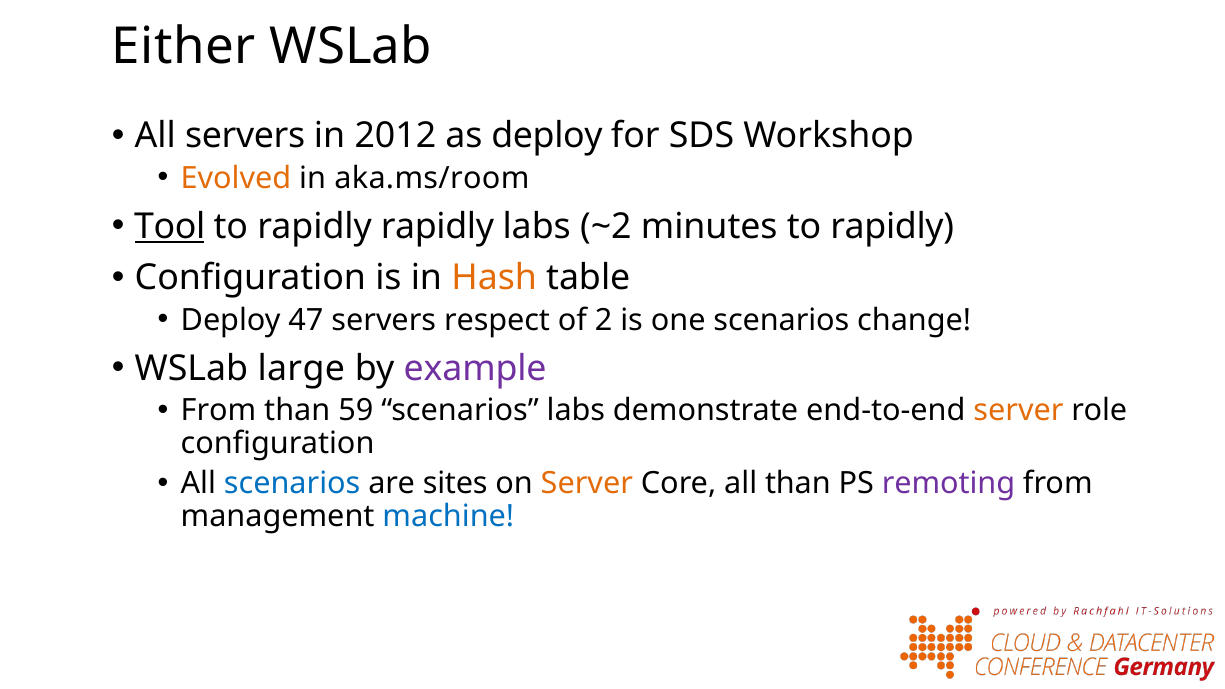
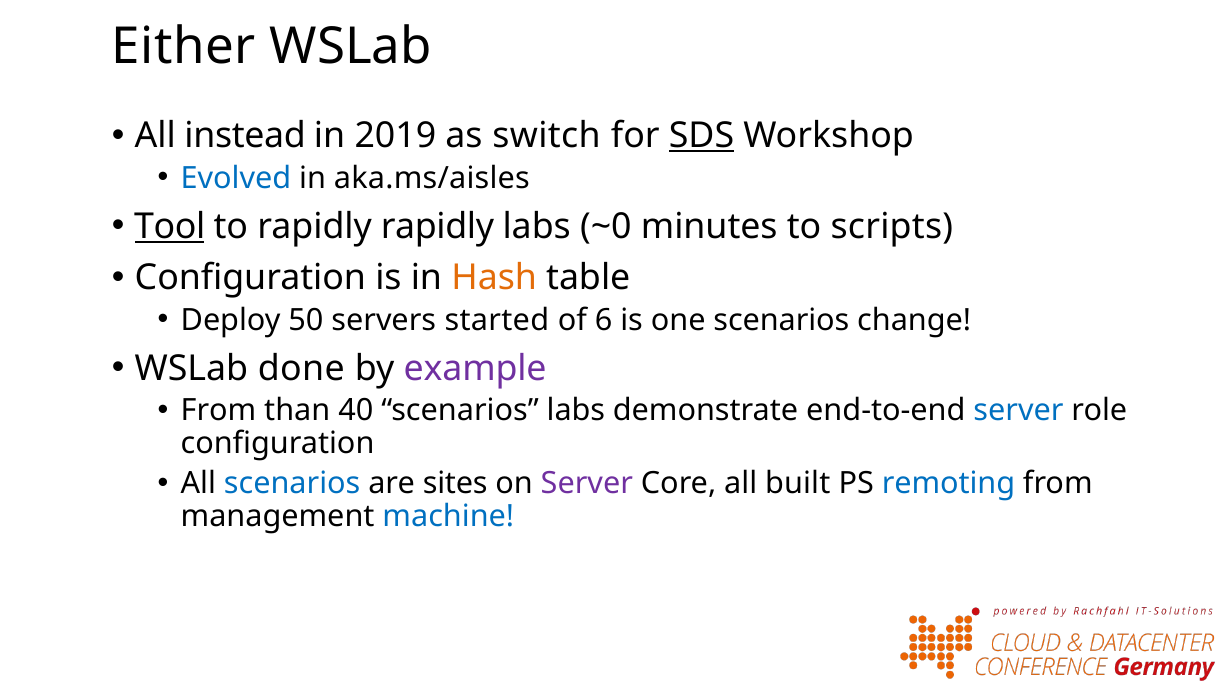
All servers: servers -> instead (245, 136)
2012: 2012 -> 2019 (395, 136)
as deploy: deploy -> switch (547, 136)
SDS underline: none -> present (701, 136)
Evolved colour: orange -> blue (236, 178)
aka.ms/room: aka.ms/room -> aka.ms/aisles (432, 178)
~2: ~2 -> ~0 (606, 226)
minutes to rapidly: rapidly -> scripts (892, 226)
47: 47 -> 50 (306, 320)
respect: respect -> started (497, 320)
2: 2 -> 6 (604, 320)
large: large -> done (301, 369)
59: 59 -> 40 (356, 411)
server colour: orange -> blue (1019, 411)
Server colour: orange -> purple (587, 483)
all than: than -> built (798, 483)
remoting colour: purple -> blue (948, 483)
